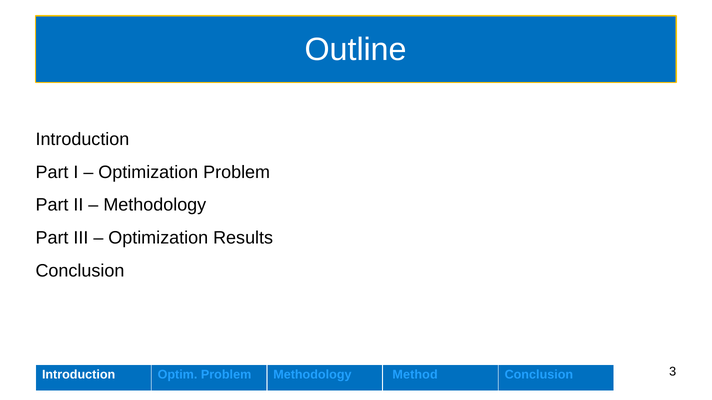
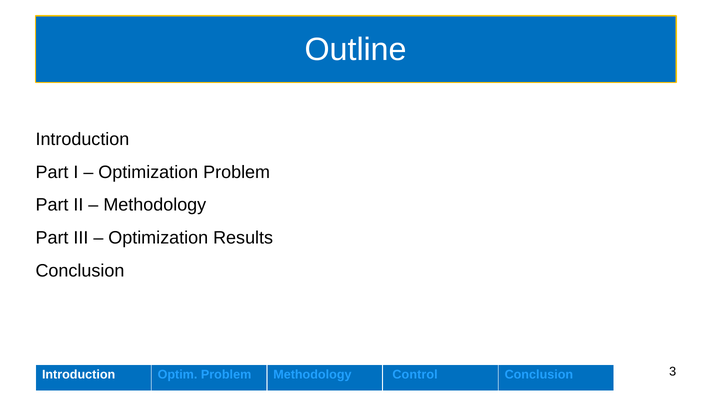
Method: Method -> Control (415, 375)
